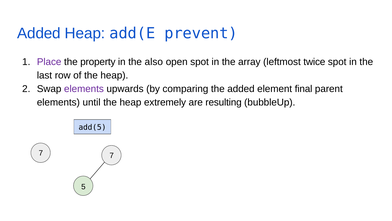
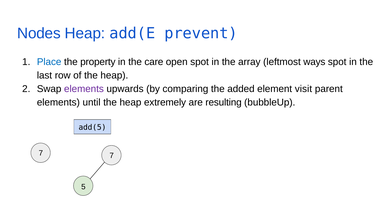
Added: Added -> Nodes (39, 33)
Place colour: purple -> blue (49, 62)
also: also -> care (154, 62)
twice: twice -> ways (314, 62)
final: final -> visit (303, 89)
